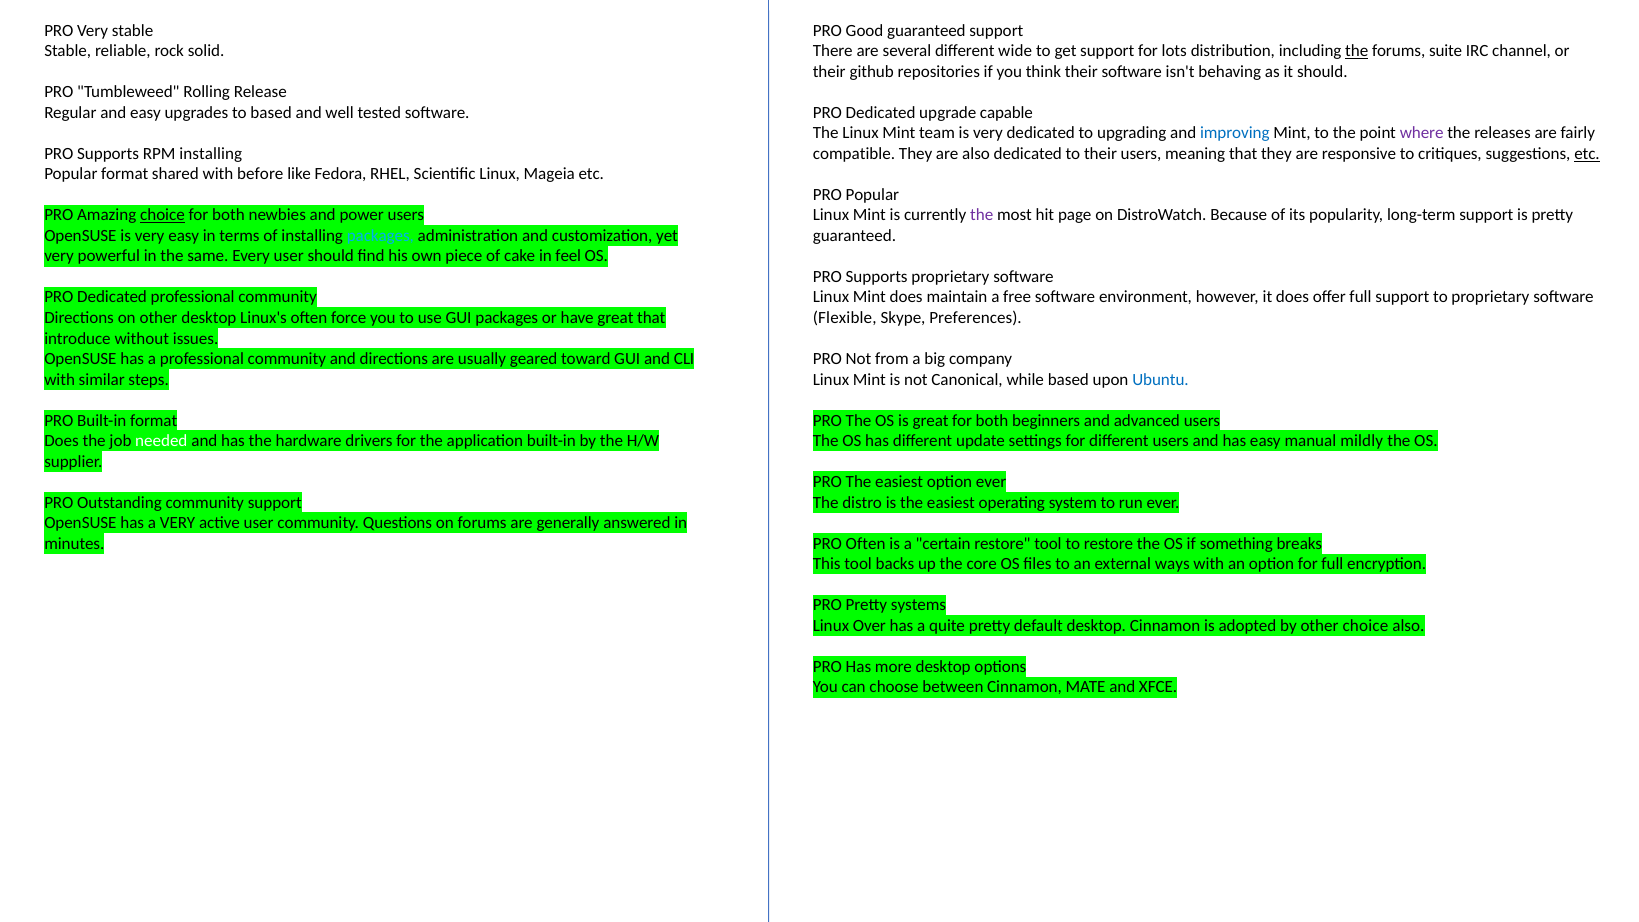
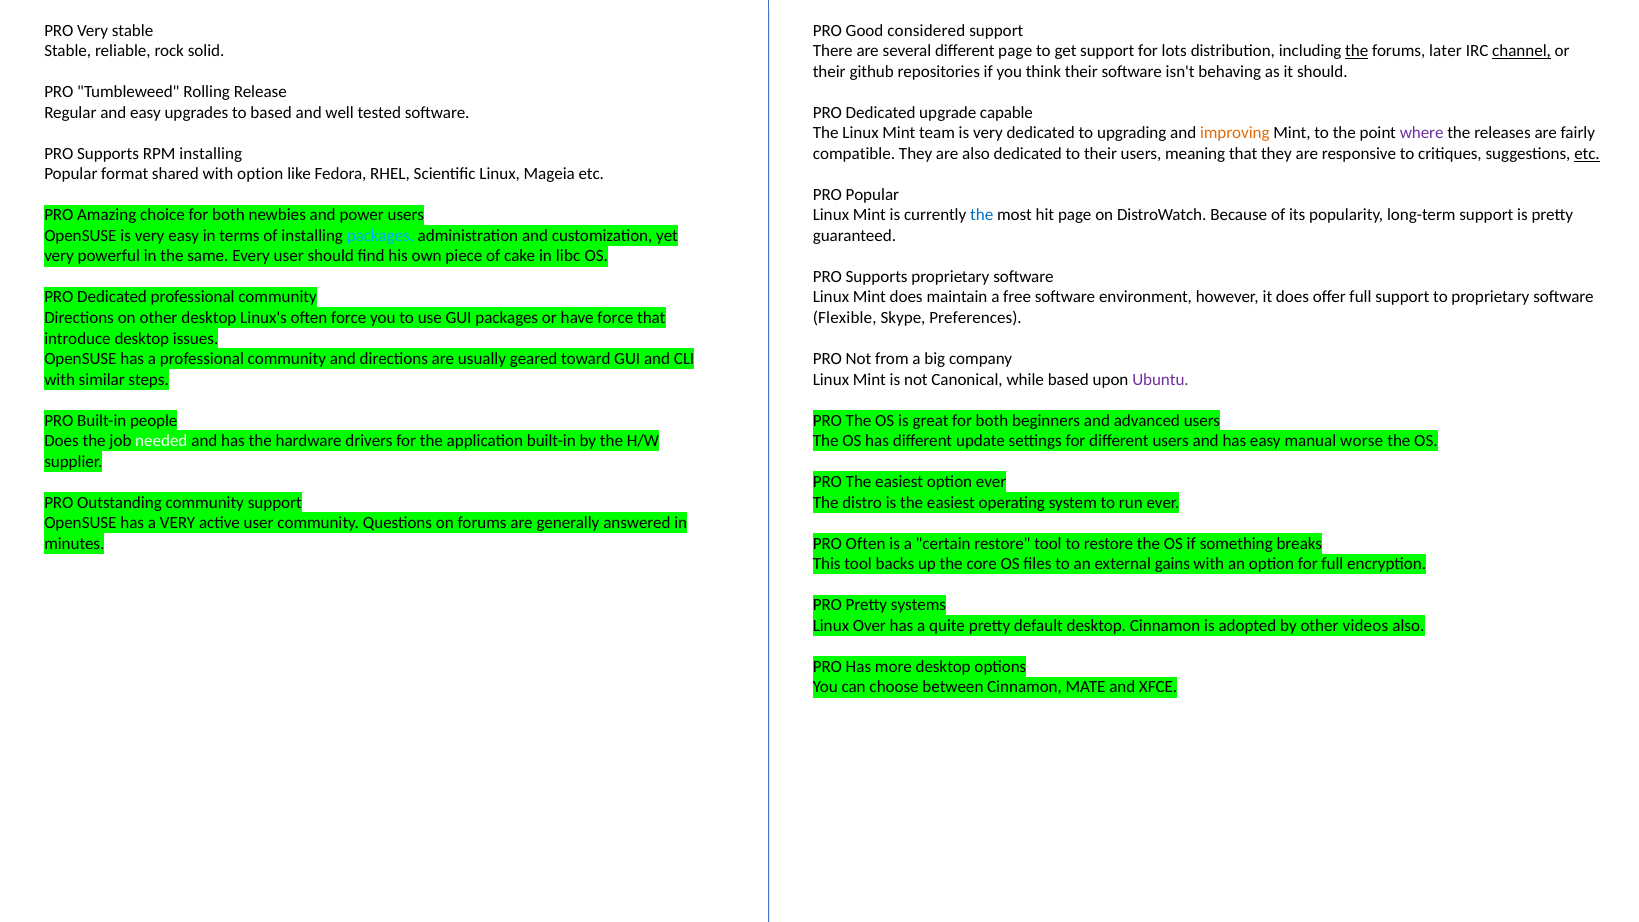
Good guaranteed: guaranteed -> considered (926, 31)
different wide: wide -> page (1015, 51)
suite: suite -> later (1446, 51)
channel underline: none -> present (1522, 51)
improving colour: blue -> orange (1235, 133)
with before: before -> option (260, 174)
choice underline: present -> none (162, 215)
the colour: purple -> blue (982, 215)
feel: feel -> libc (568, 256)
have great: great -> force (615, 318)
introduce without: without -> desktop (142, 338)
Ubuntu colour: blue -> purple (1160, 379)
Built-in format: format -> people (154, 420)
mildly: mildly -> worse (1362, 441)
ways: ways -> gains (1172, 564)
other choice: choice -> videos (1365, 626)
